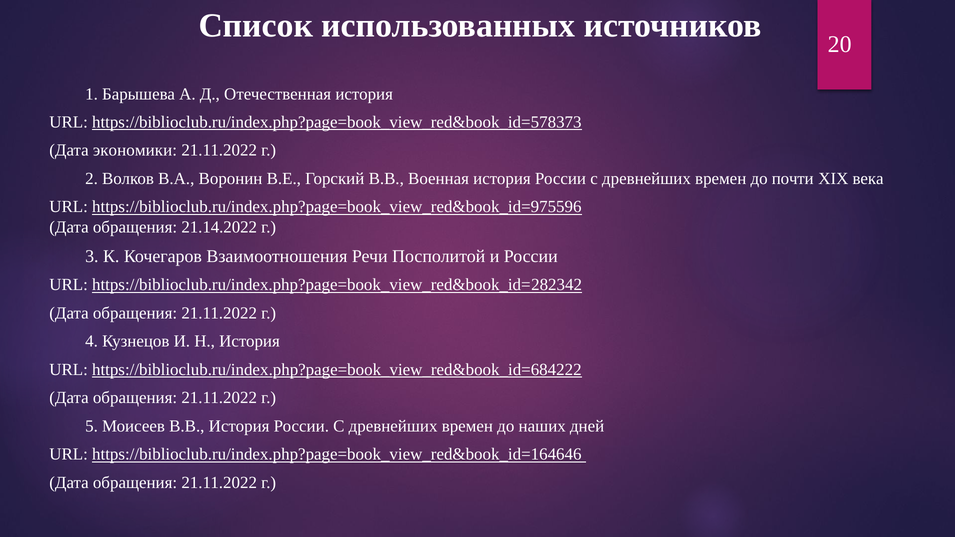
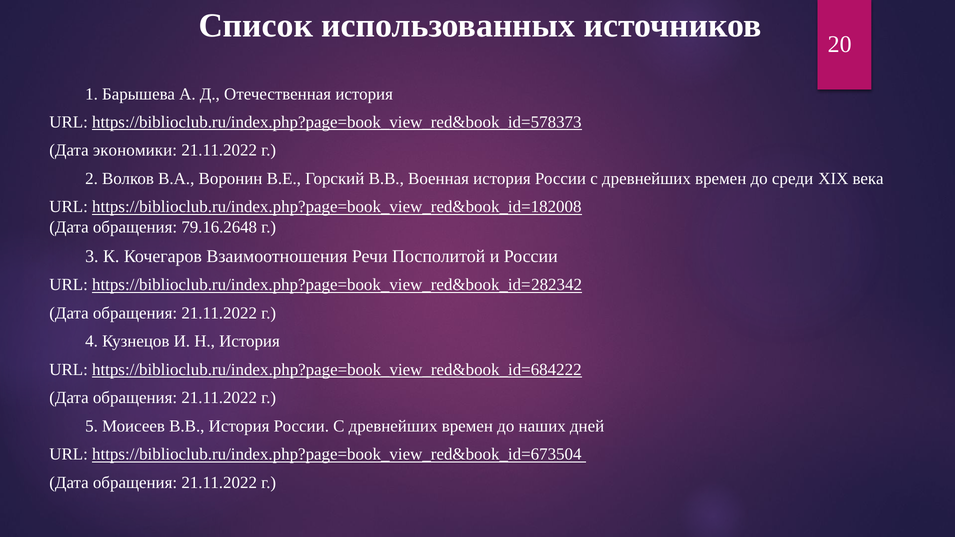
почти: почти -> среди (793, 179)
https://biblioclub.ru/index.php?page=book_view_red&book_id=975596: https://biblioclub.ru/index.php?page=book_view_red&book_id=975596 -> https://biblioclub.ru/index.php?page=book_view_red&book_id=182008 (337, 207)
21.14.2022: 21.14.2022 -> 79.16.2648 (219, 227)
https://biblioclub.ru/index.php?page=book_view_red&book_id=164646: https://biblioclub.ru/index.php?page=book_view_red&book_id=164646 -> https://biblioclub.ru/index.php?page=book_view_red&book_id=673504 (337, 455)
